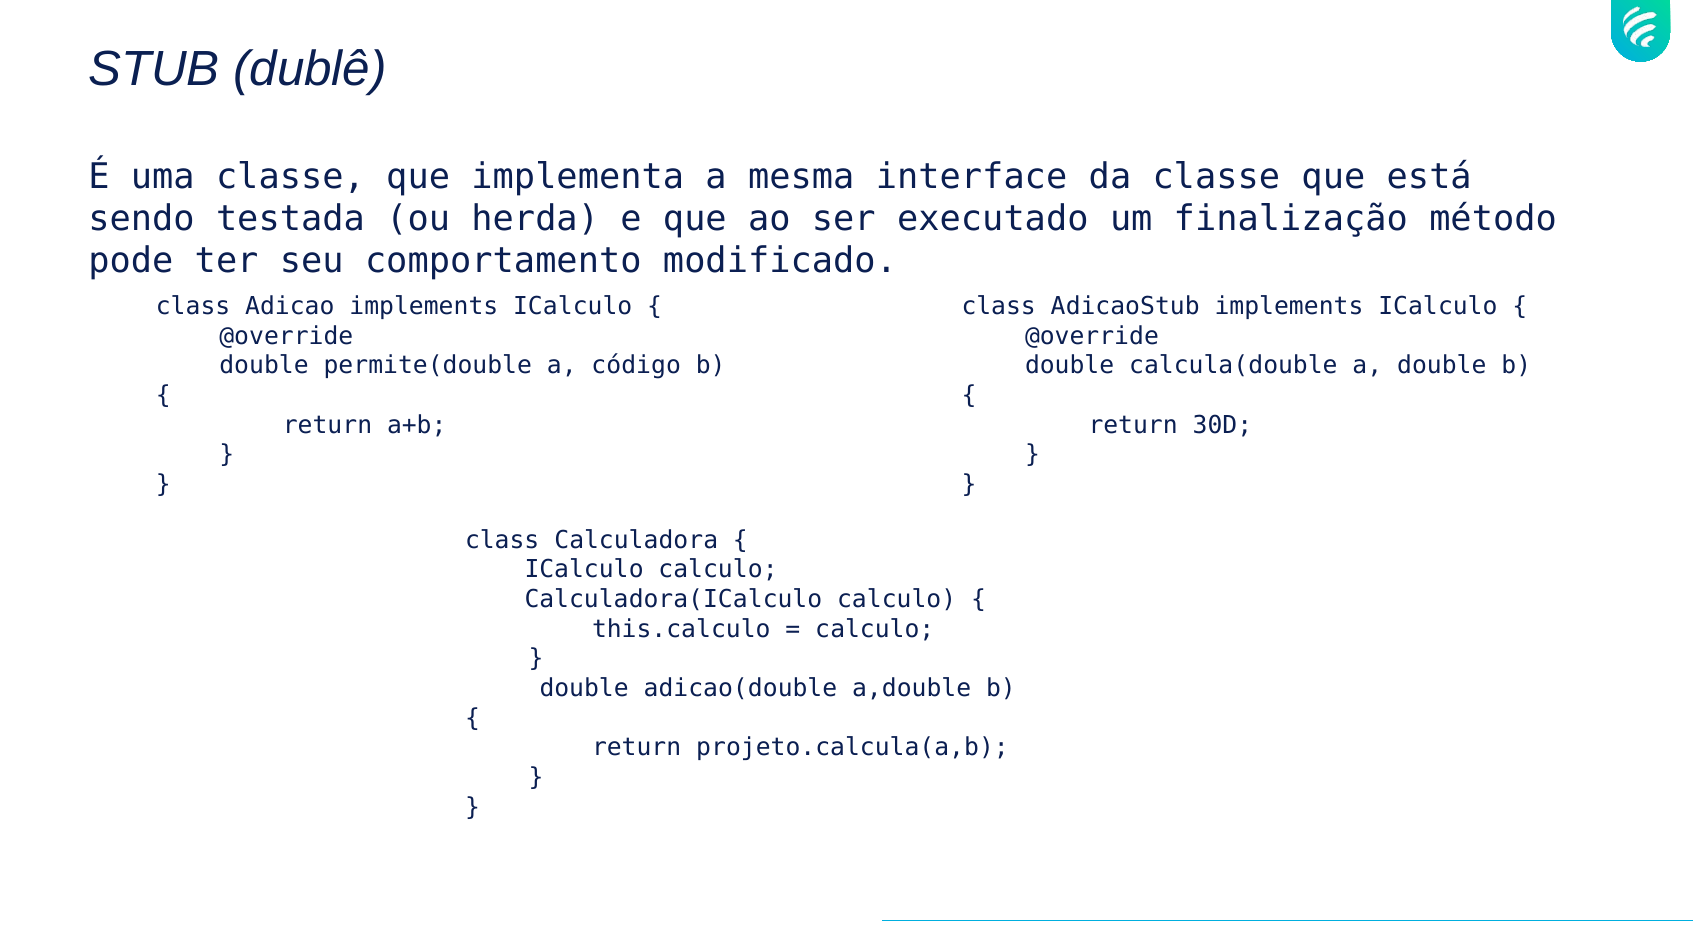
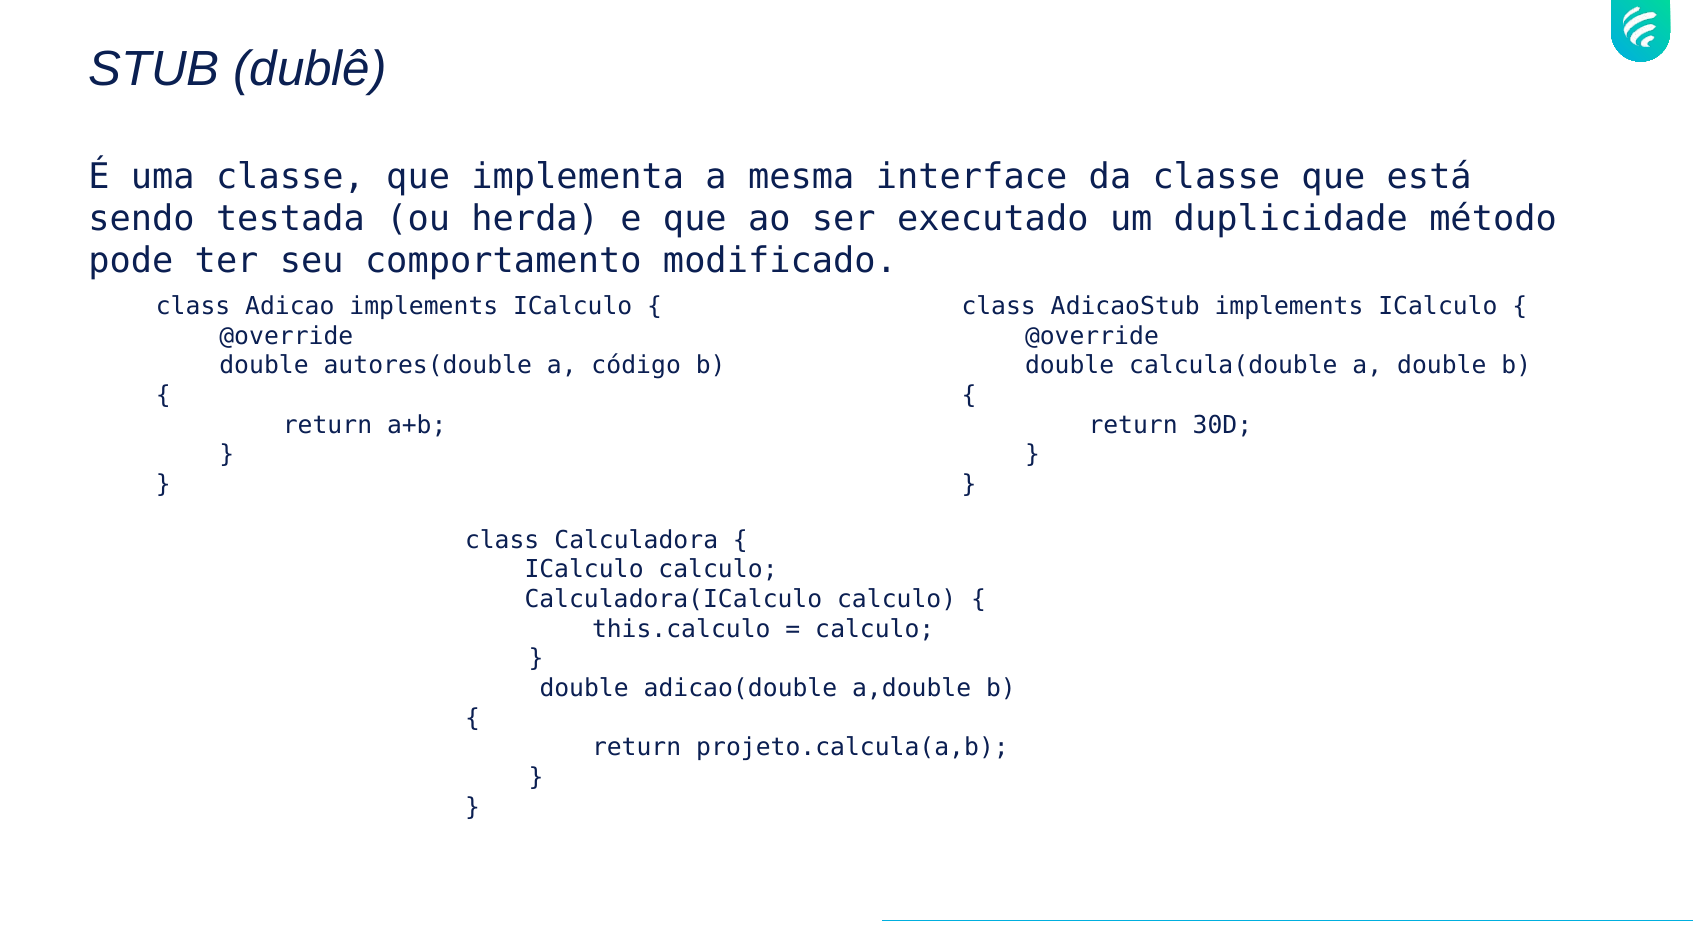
finalização: finalização -> duplicidade (1291, 219)
permite(double: permite(double -> autores(double (428, 366)
